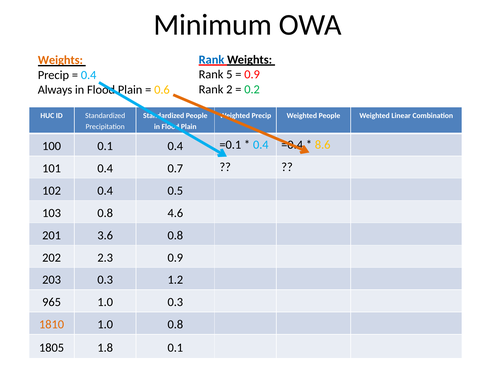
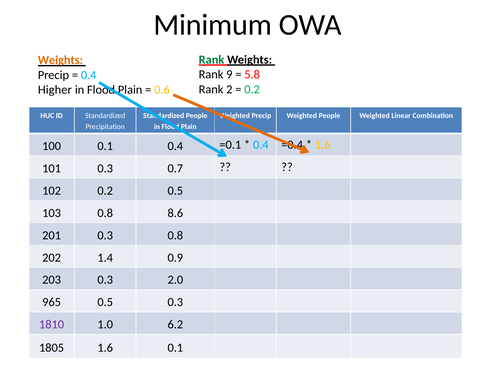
Rank colour: blue -> green (212, 60)
5: 5 -> 9 (229, 75)
0.9: 0.9 -> 5.8 (252, 75)
Always: Always -> Higher (55, 90)
8.6: 8.6 -> 1.6 (323, 145)
101 0.4: 0.4 -> 0.3 (105, 168)
102 0.4: 0.4 -> 0.2 (105, 191)
4.6: 4.6 -> 8.6 (175, 213)
201 3.6: 3.6 -> 0.3 (105, 235)
2.3: 2.3 -> 1.4 (105, 258)
1.2: 1.2 -> 2.0 (175, 280)
965 1.0: 1.0 -> 0.5 (105, 302)
1810 colour: orange -> purple (52, 325)
1.0 0.8: 0.8 -> 6.2 (175, 325)
1805 1.8: 1.8 -> 1.6 (105, 348)
